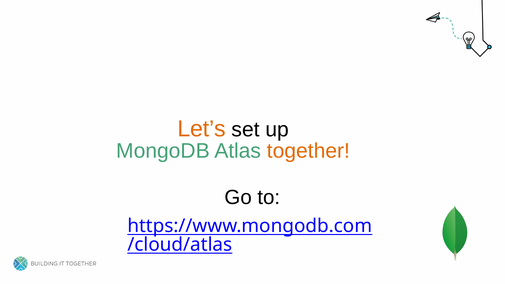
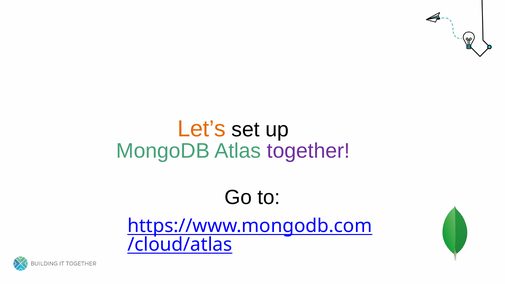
together colour: orange -> purple (308, 151)
